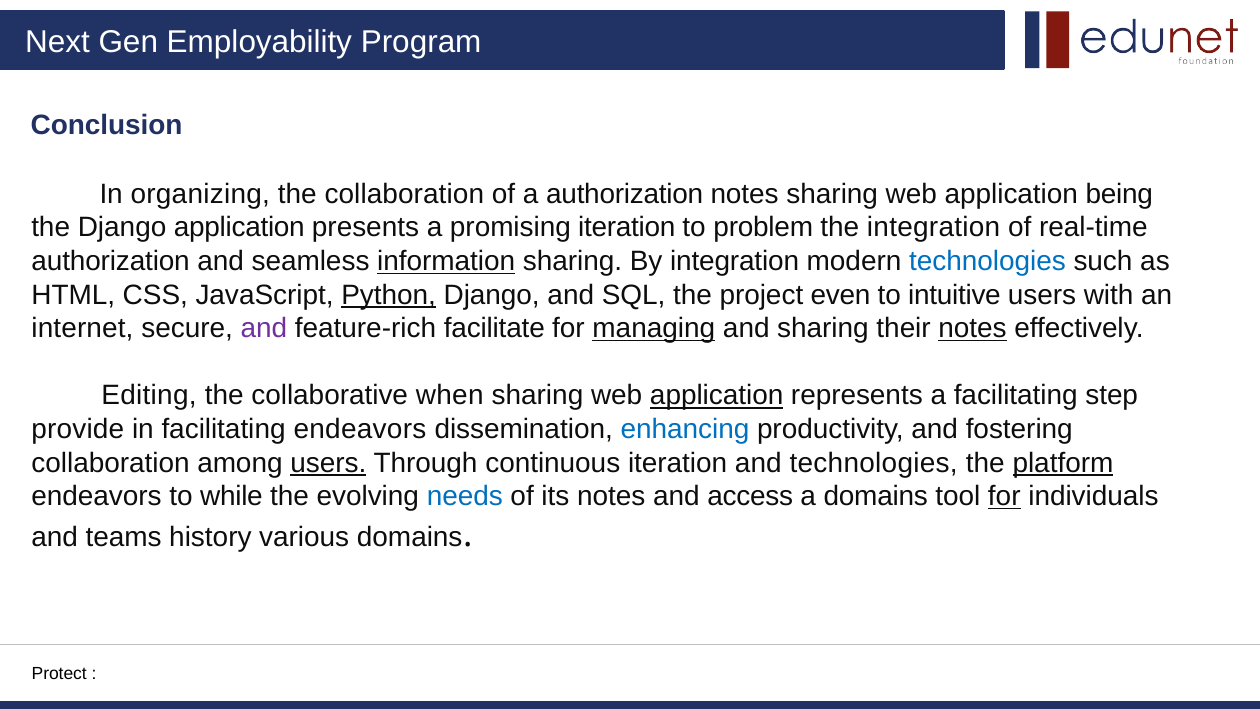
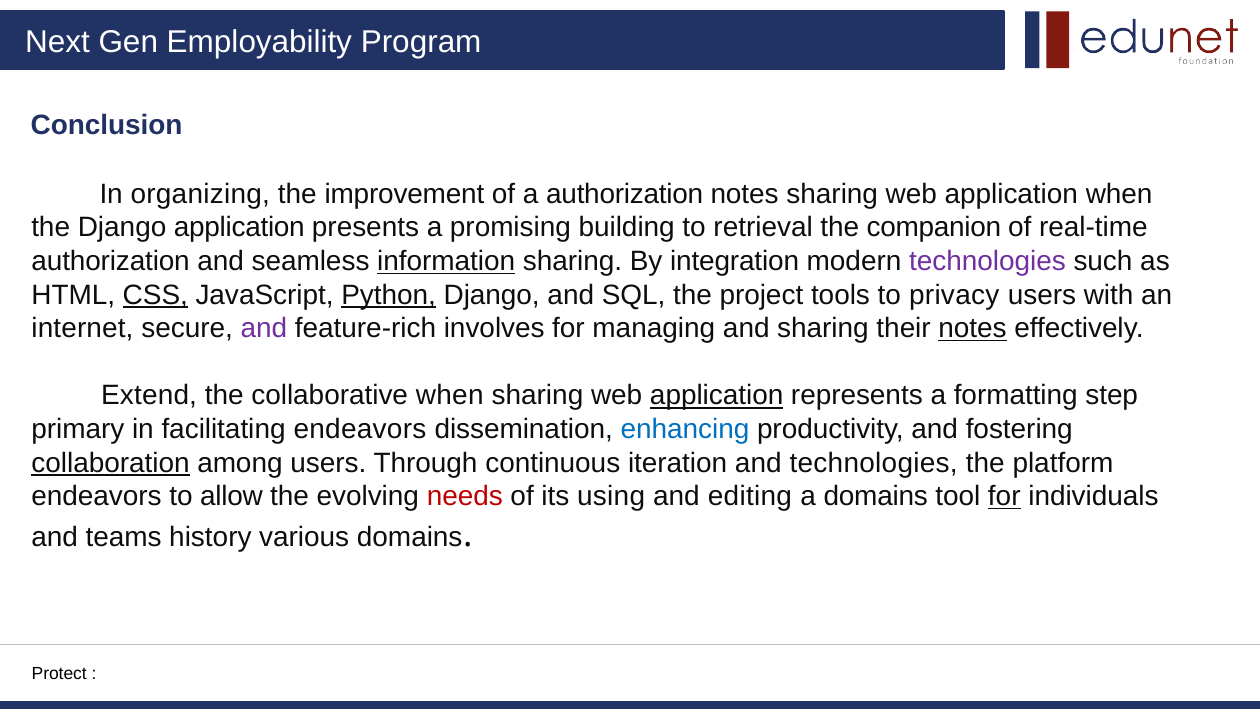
the collaboration: collaboration -> improvement (404, 194)
application being: being -> when (1119, 194)
promising iteration: iteration -> building (627, 228)
problem: problem -> retrieval (763, 228)
the integration: integration -> companion (934, 228)
technologies colour: blue -> purple (987, 261)
CSS underline: none -> present (155, 295)
even: even -> tools (840, 295)
intuitive: intuitive -> privacy (954, 295)
facilitate: facilitate -> involves (494, 328)
managing underline: present -> none (654, 328)
Editing: Editing -> Extend (149, 396)
a facilitating: facilitating -> formatting (1016, 396)
provide: provide -> primary (78, 429)
collaboration underline: none -> present (111, 463)
users underline: present -> none (328, 463)
platform underline: present -> none (1063, 463)
while: while -> allow (231, 496)
needs colour: blue -> red (465, 496)
its notes: notes -> using (611, 496)
access: access -> editing (750, 496)
